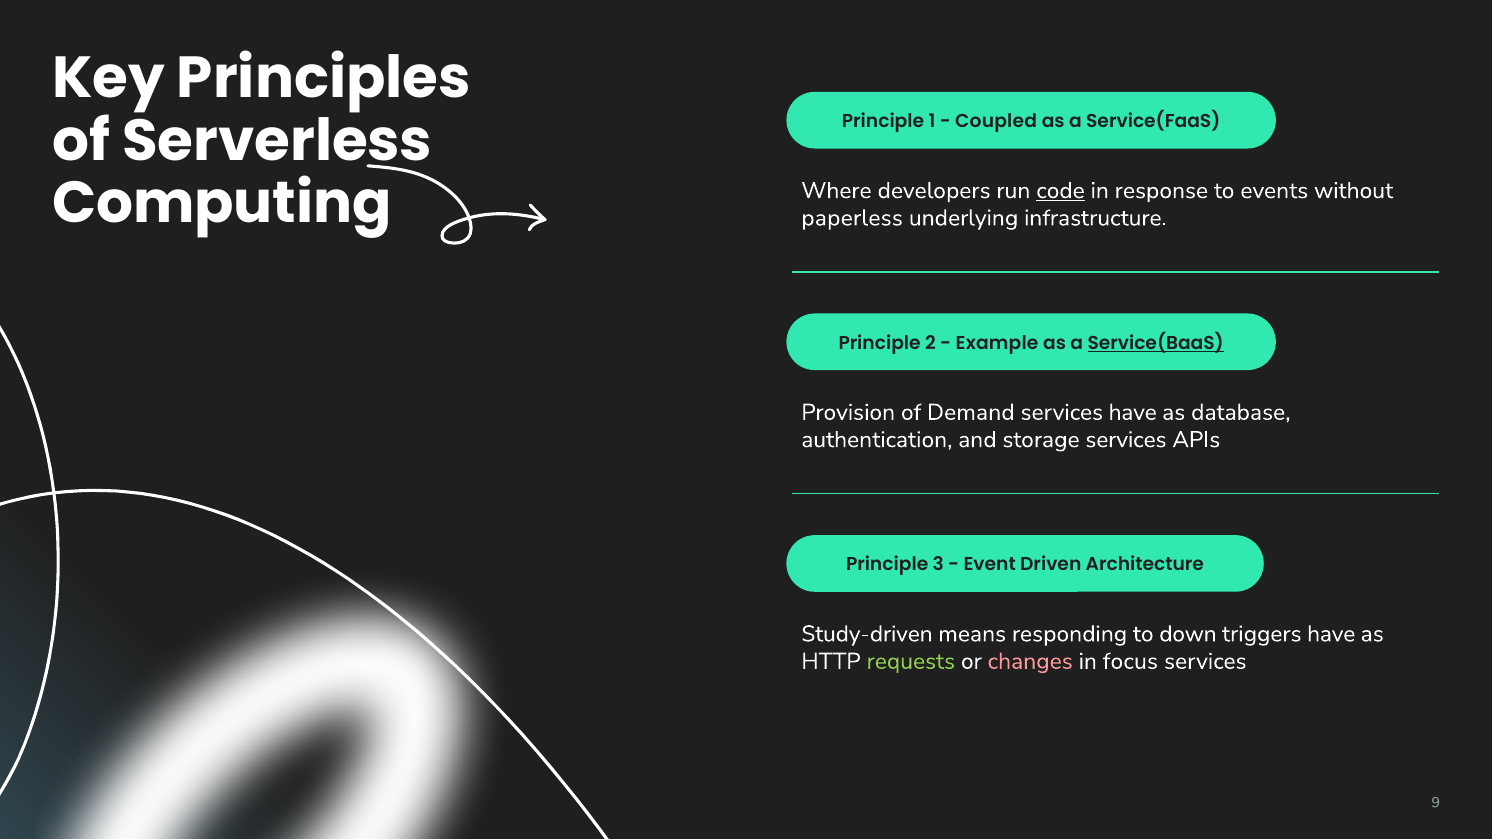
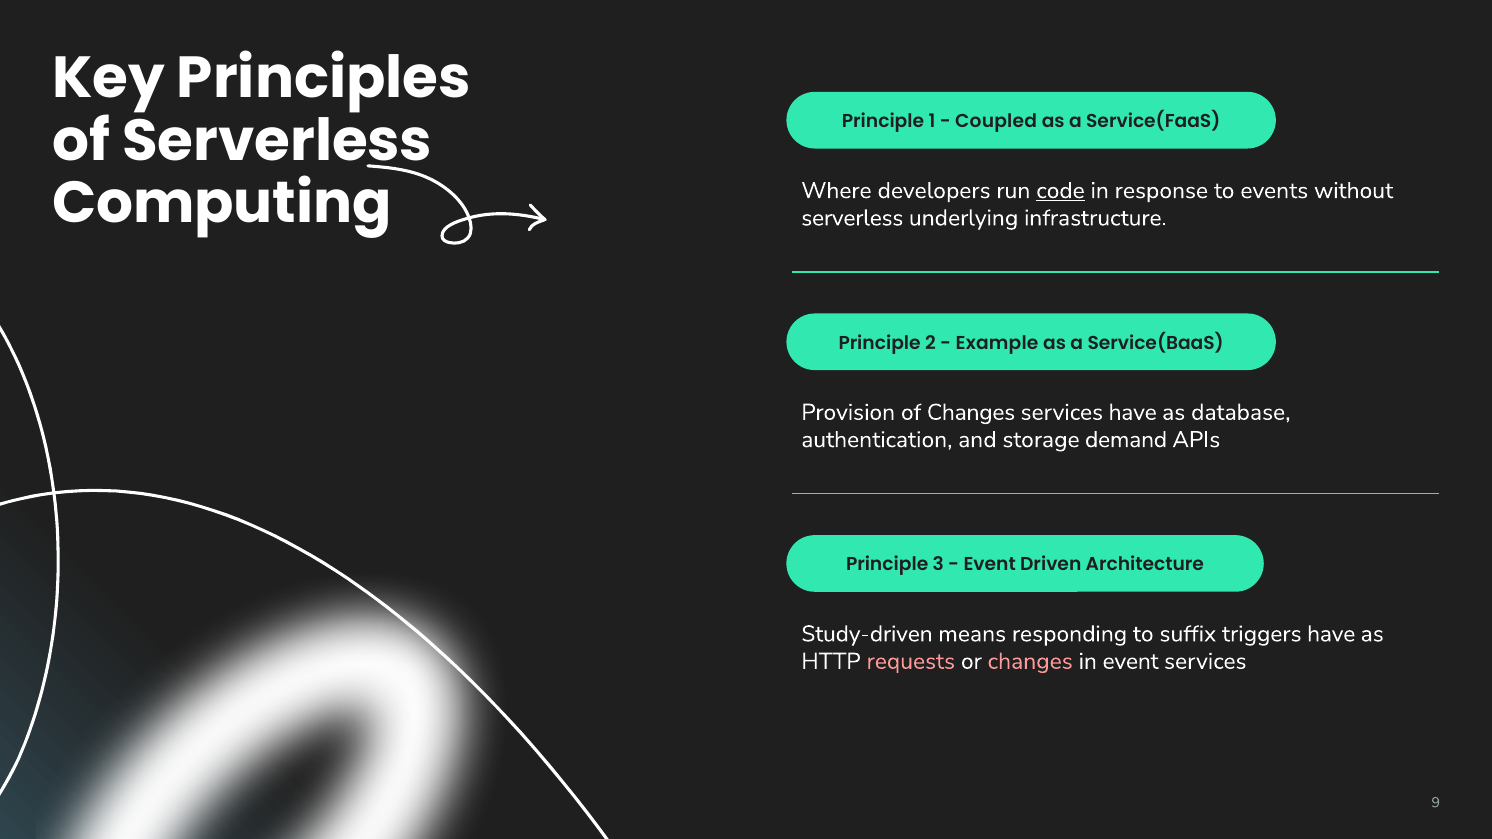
paperless: paperless -> serverless (852, 218)
Service(BaaS underline: present -> none (1156, 343)
of Demand: Demand -> Changes (971, 412)
storage services: services -> demand (1126, 440)
down: down -> suffix (1188, 634)
requests colour: light green -> pink (911, 661)
in focus: focus -> event (1131, 661)
